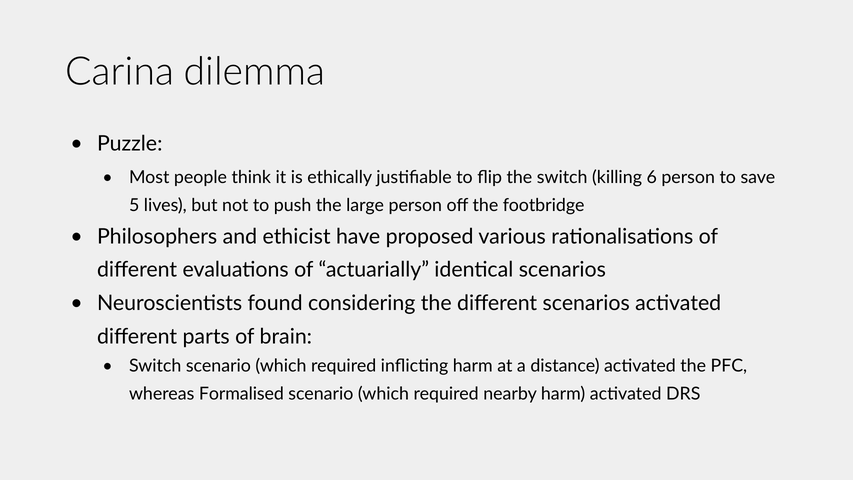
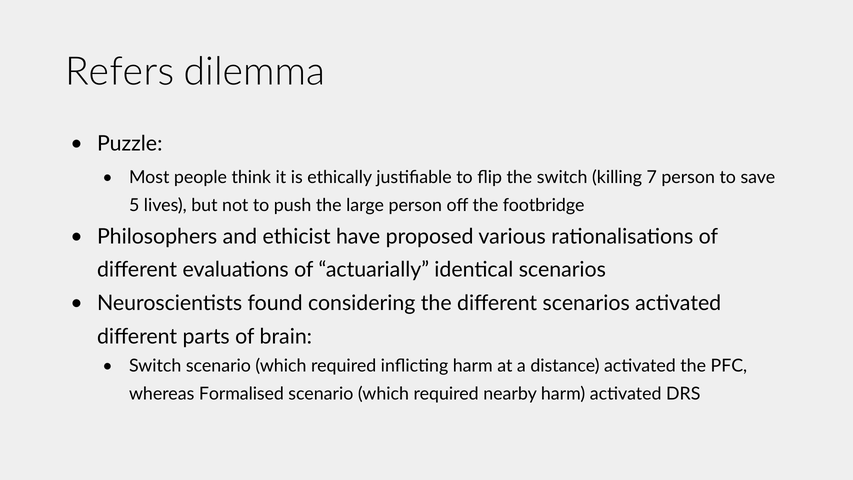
Carina: Carina -> Refers (120, 72)
6: 6 -> 7 (652, 177)
